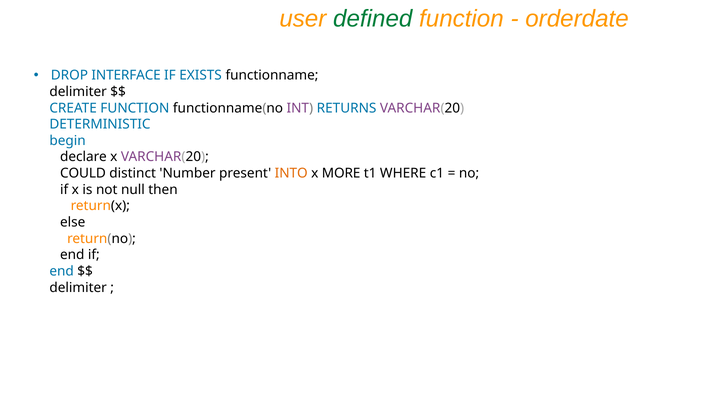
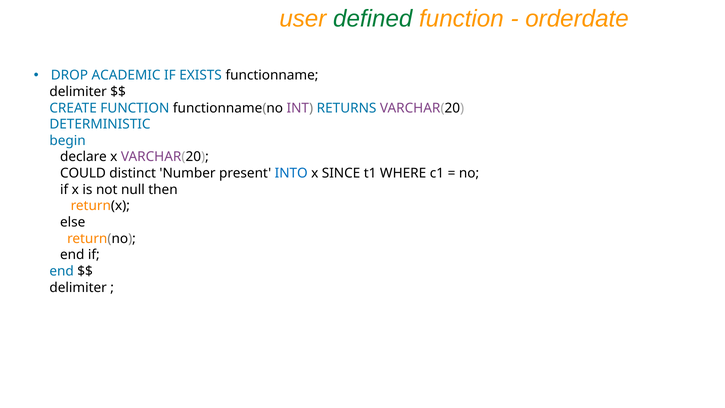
INTERFACE: INTERFACE -> ACADEMIC (126, 75)
INTO colour: orange -> blue (291, 173)
MORE: MORE -> SINCE (341, 173)
